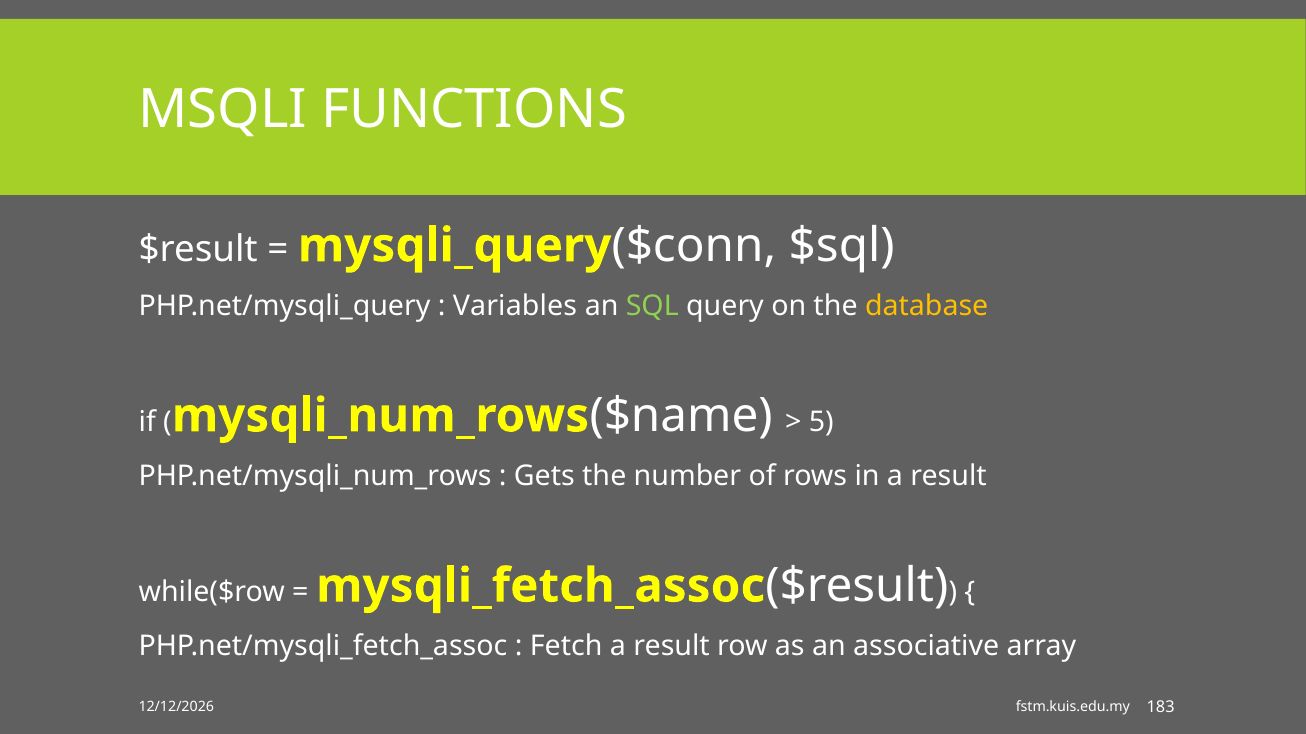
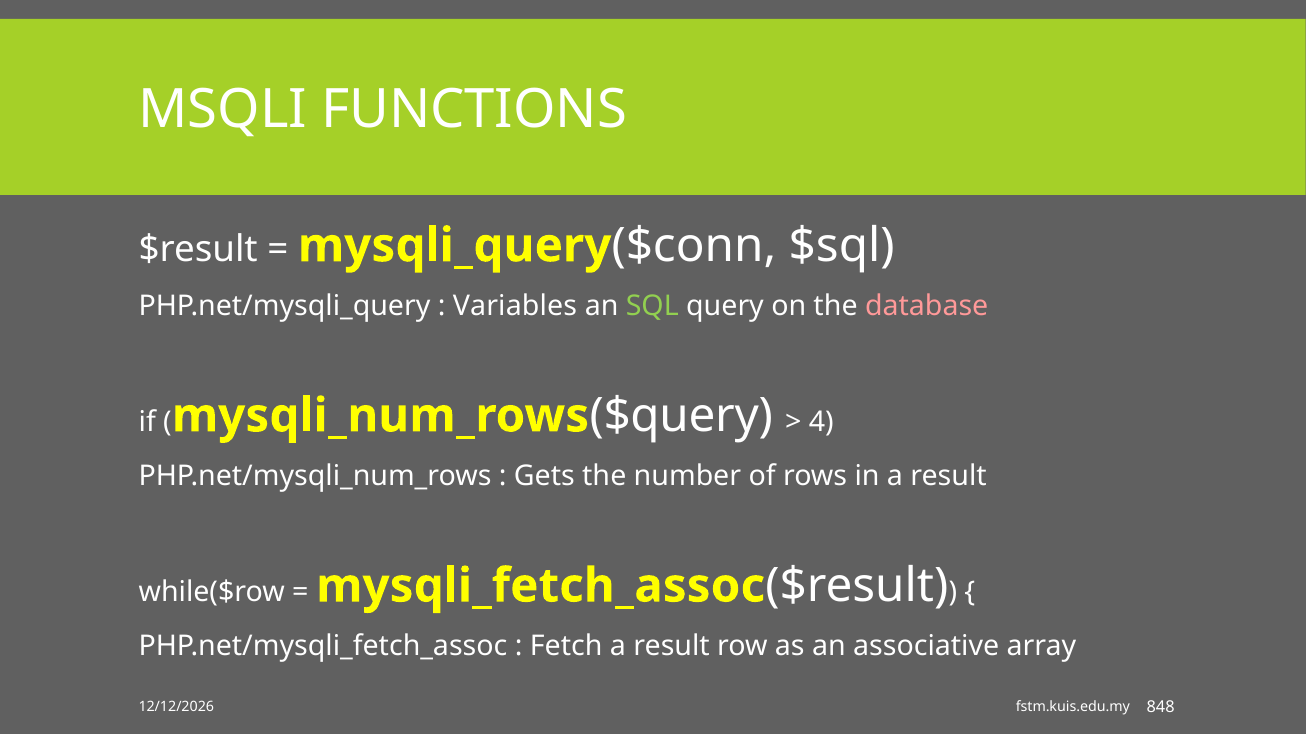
database colour: yellow -> pink (927, 306)
$name: $name -> $query (681, 416)
5: 5 -> 4 (821, 422)
183: 183 -> 848 (1161, 707)
